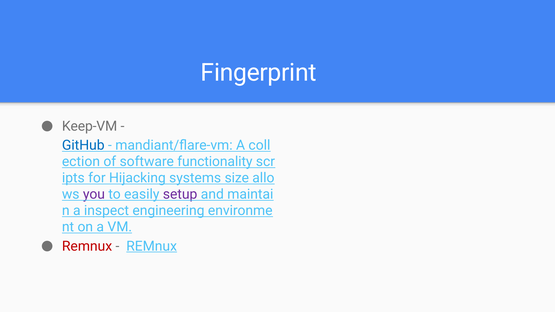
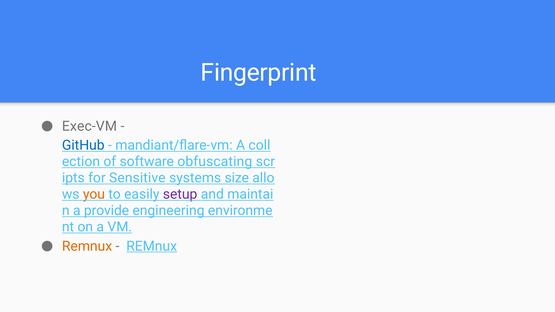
Keep-VM: Keep-VM -> Exec-VM (89, 126)
functionality: functionality -> obfuscating (215, 162)
Hijacking: Hijacking -> Sensitive (137, 178)
you colour: purple -> orange (94, 194)
inspect: inspect -> provide (107, 211)
Remnux colour: red -> orange (87, 246)
